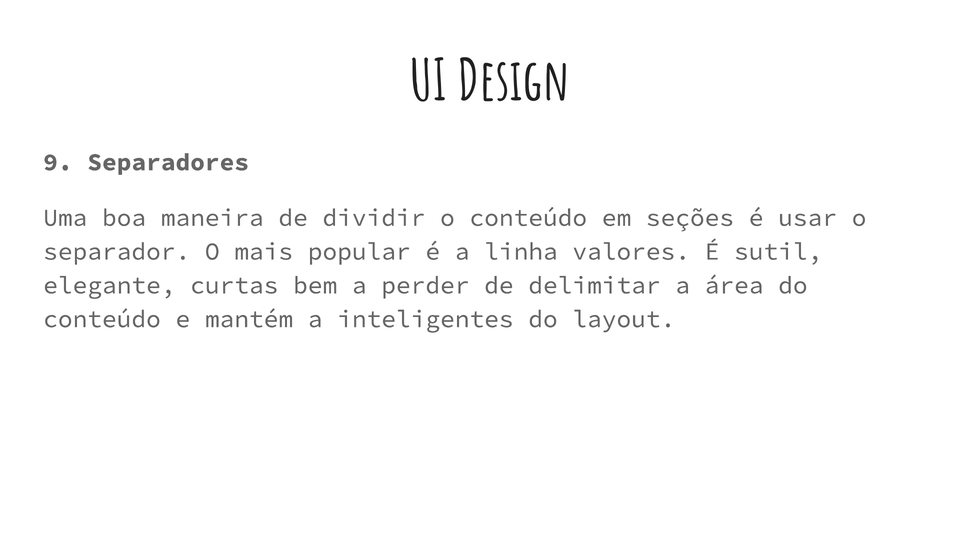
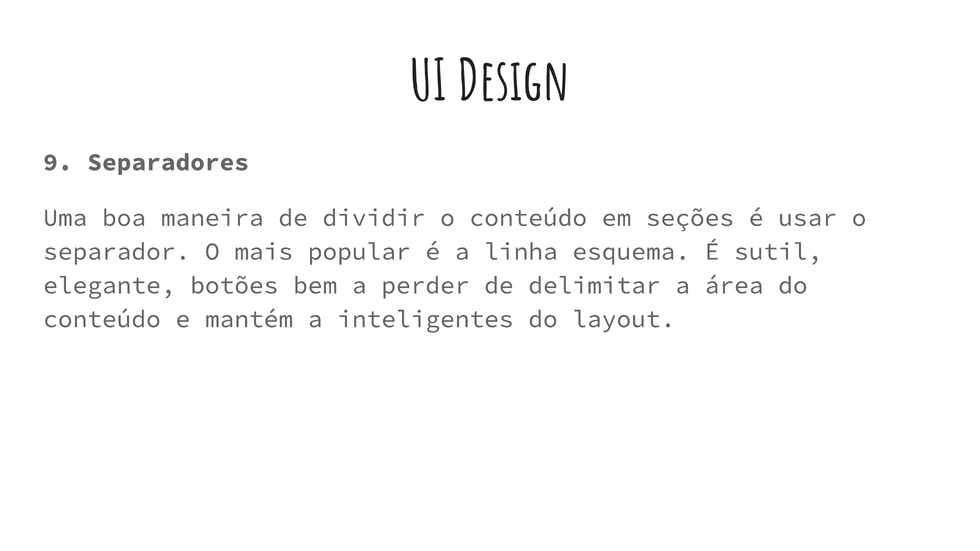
valores: valores -> esquema (631, 252)
curtas: curtas -> botões (234, 285)
